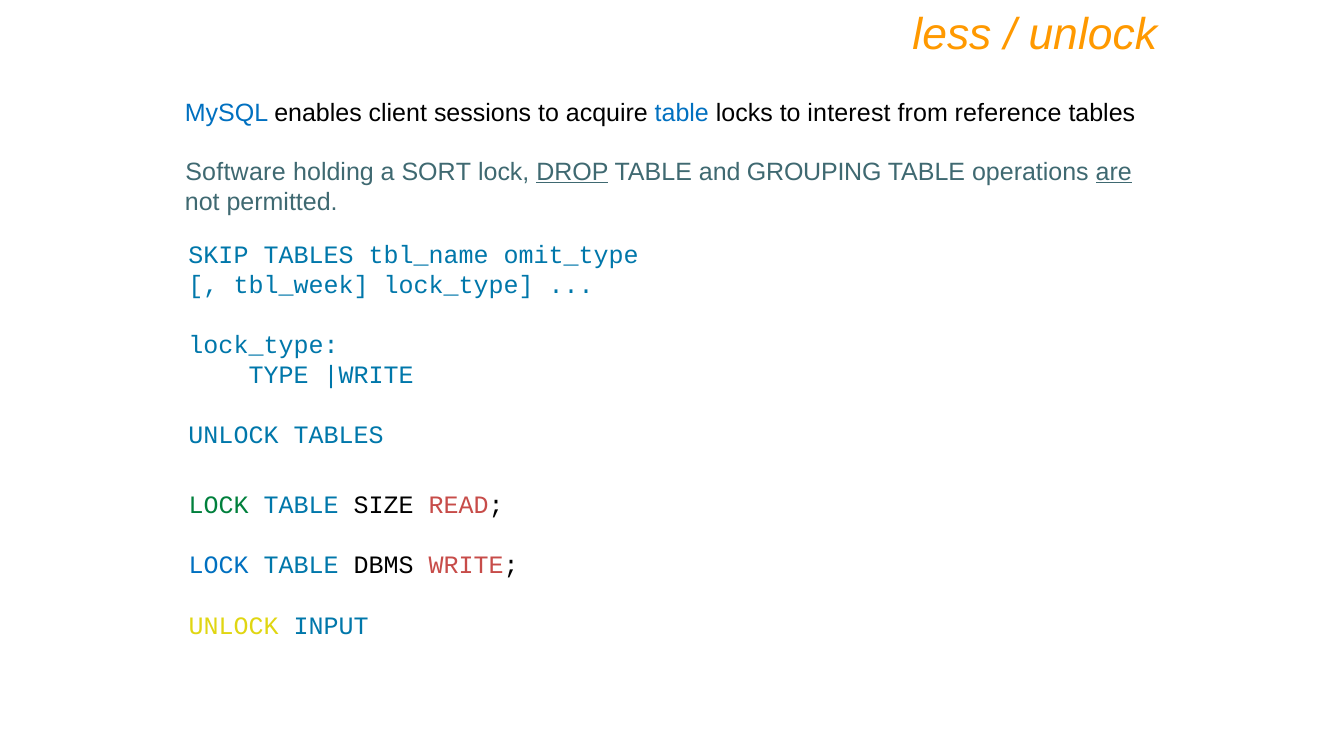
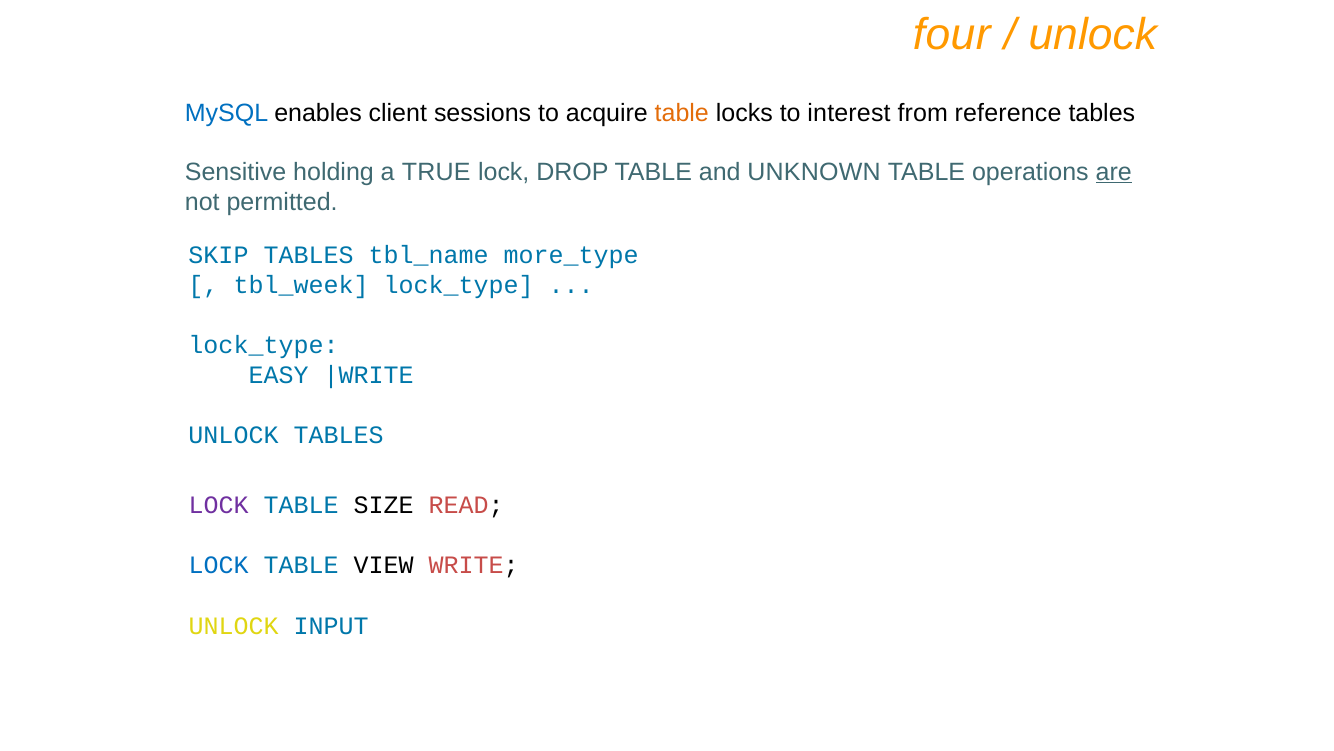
less: less -> four (952, 35)
table colour: blue -> orange (682, 113)
Software: Software -> Sensitive (236, 172)
SORT: SORT -> TRUE (436, 172)
DROP underline: present -> none (572, 172)
GROUPING: GROUPING -> UNKNOWN (814, 172)
omit_type: omit_type -> more_type (571, 255)
TYPE: TYPE -> EASY (279, 375)
LOCK colour: green -> purple (219, 505)
DBMS: DBMS -> VIEW (384, 565)
